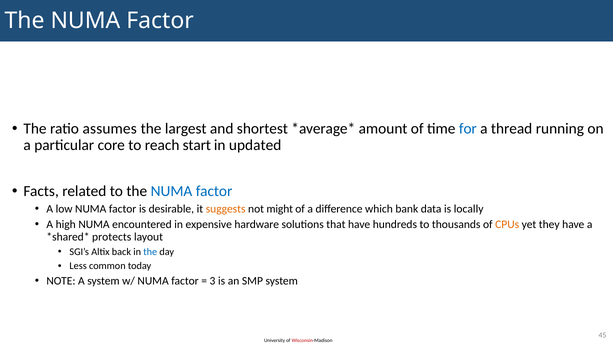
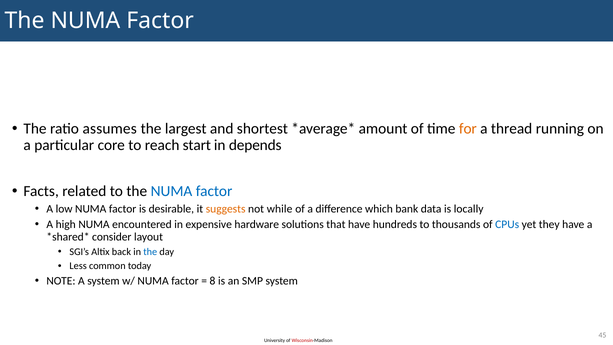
for colour: blue -> orange (468, 129)
updated: updated -> depends (255, 145)
might: might -> while (280, 209)
CPUs colour: orange -> blue (507, 224)
protects: protects -> consider (112, 237)
3: 3 -> 8 (213, 281)
